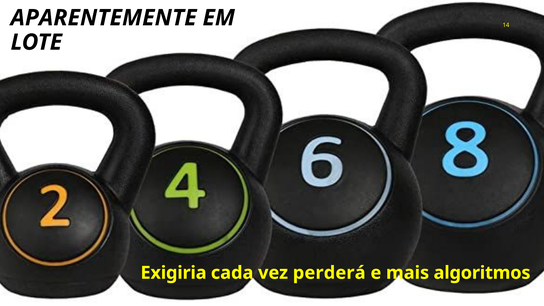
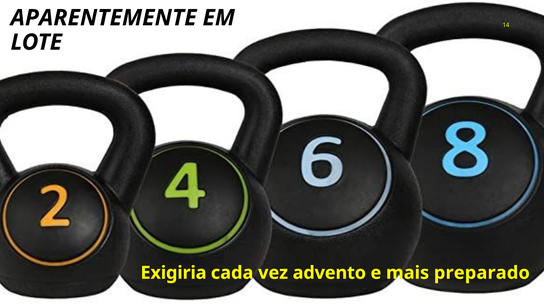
perderá: perderá -> advento (329, 273)
algoritmos: algoritmos -> preparado (482, 273)
